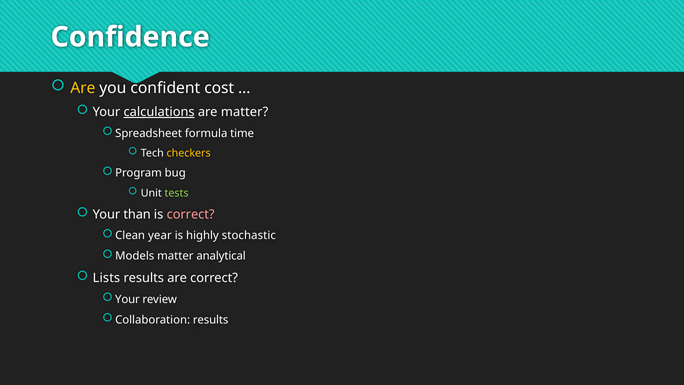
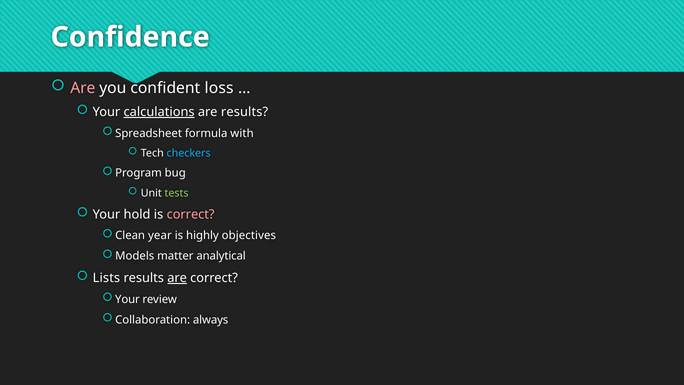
Are colour: yellow -> pink (83, 88)
cost: cost -> loss (219, 88)
are matter: matter -> results (245, 112)
time: time -> with (242, 133)
checkers colour: yellow -> light blue (189, 153)
than: than -> hold (137, 214)
stochastic: stochastic -> objectives (249, 236)
are underline: none -> present (177, 278)
Collaboration results: results -> always (211, 320)
